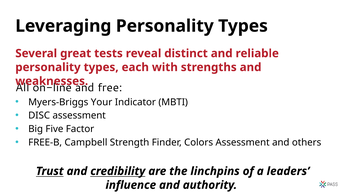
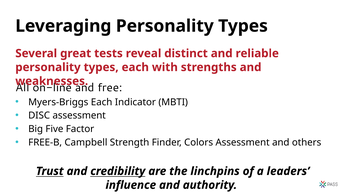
Myers-Briggs Your: Your -> Each (102, 102)
